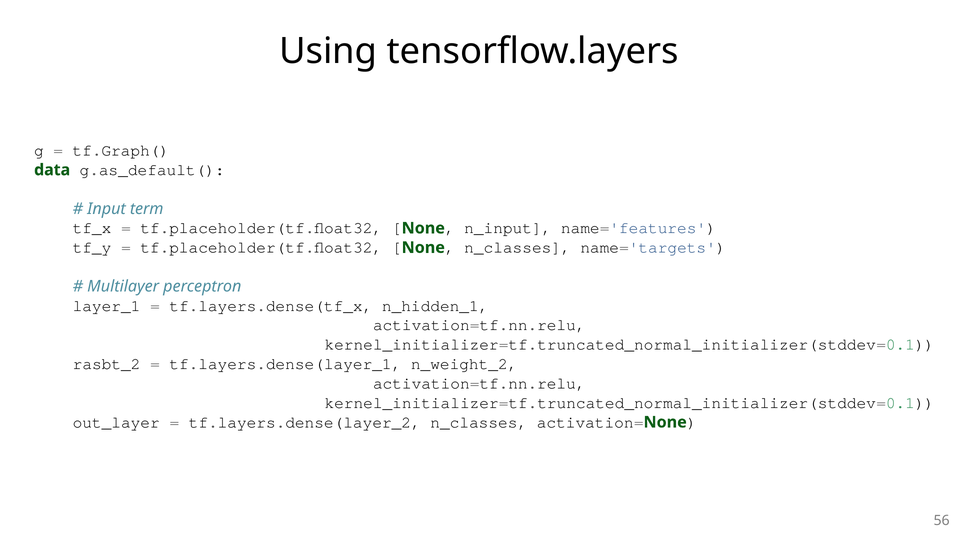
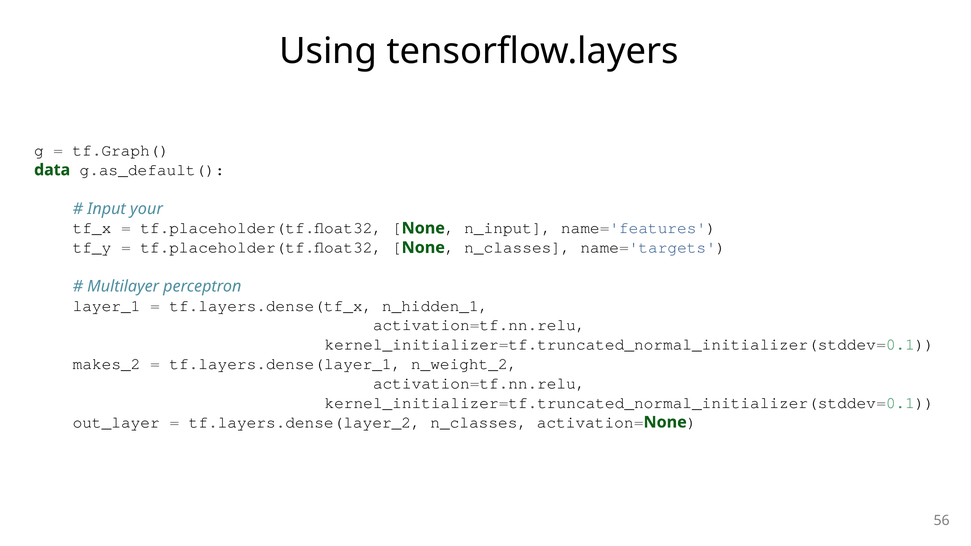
term: term -> your (147, 209)
rasbt_2: rasbt_2 -> makes_2 (107, 364)
